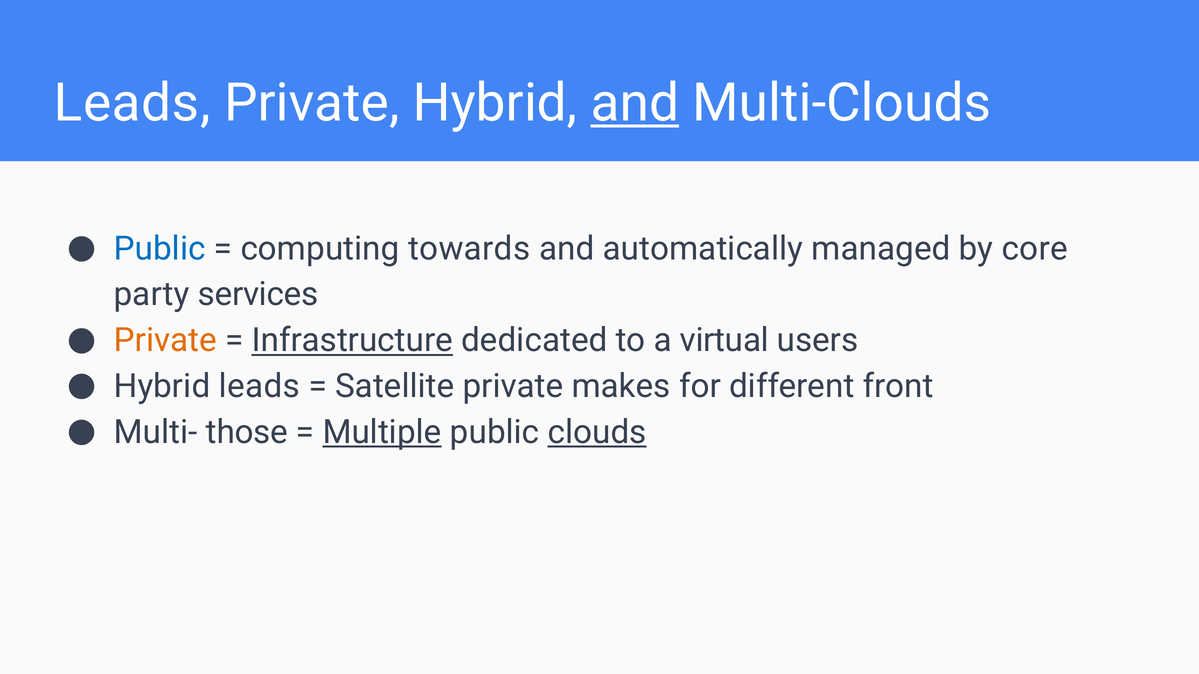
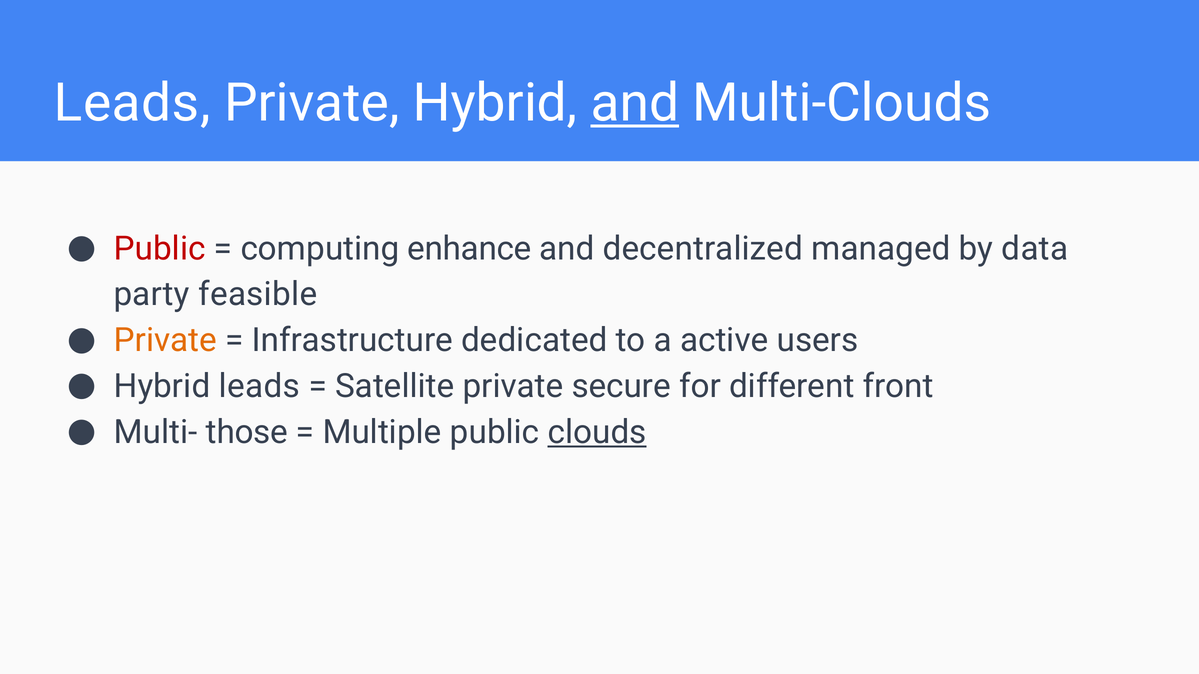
Public colour: blue -> red (160, 249)
towards: towards -> enhance (469, 249)
automatically: automatically -> decentralized (703, 249)
core: core -> data (1035, 249)
services: services -> feasible (258, 295)
Infrastructure underline: present -> none (352, 341)
virtual: virtual -> active (724, 341)
makes: makes -> secure (621, 387)
Multiple underline: present -> none (382, 433)
